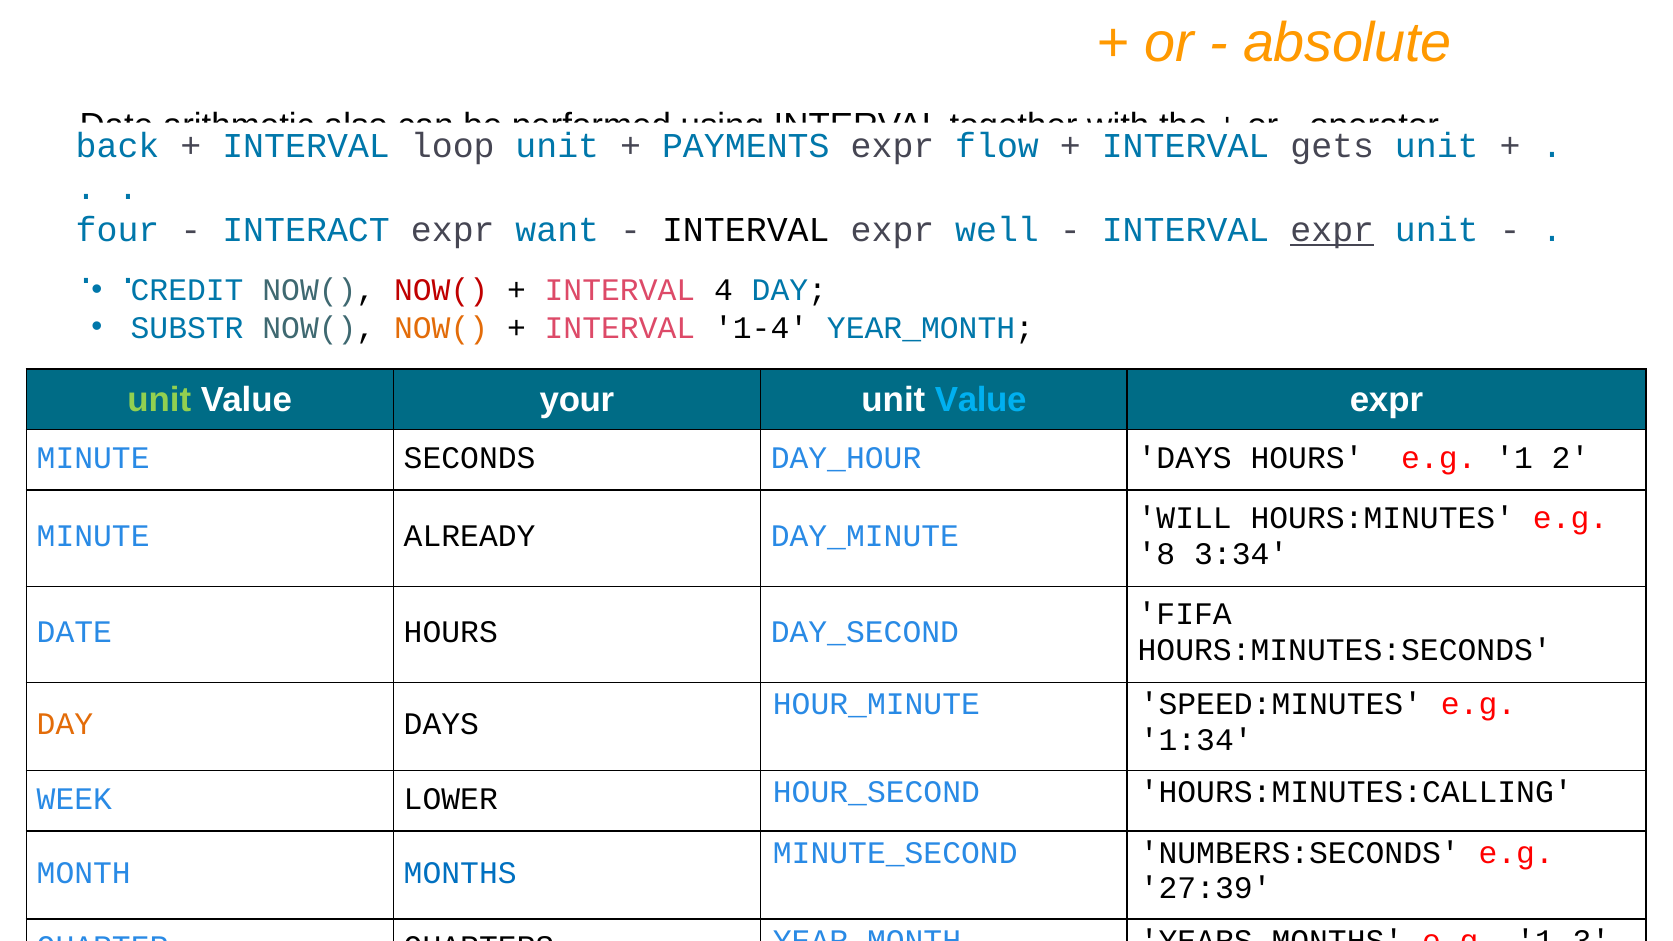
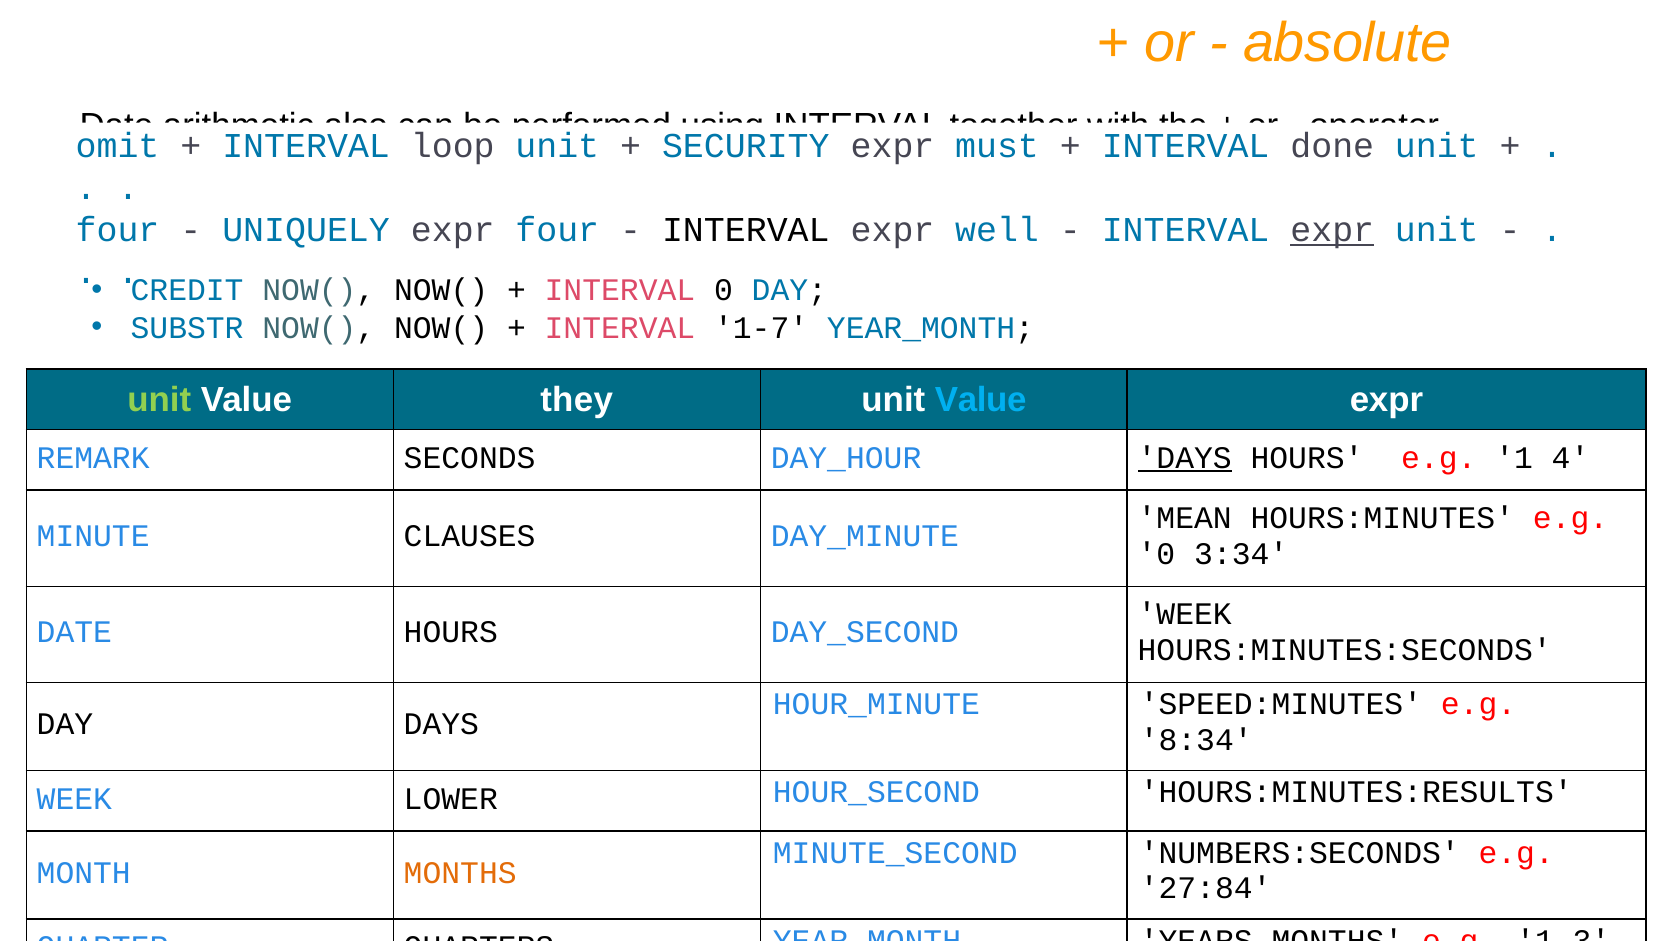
back: back -> omit (118, 146)
PAYMENTS: PAYMENTS -> SECURITY (746, 146)
flow: flow -> must (997, 146)
gets: gets -> done (1332, 146)
INTERACT: INTERACT -> UNIQUELY (306, 230)
expr want: want -> four (557, 230)
NOW( colour: red -> black (441, 290)
INTERVAL 4: 4 -> 0 (723, 290)
NOW( colour: orange -> black (441, 328)
1-4: 1-4 -> 1-7 (761, 328)
your: your -> they (577, 400)
MINUTE: MINUTE -> REMARK (93, 458)
DAYS underline: none -> present (1185, 458)
2: 2 -> 4 (1571, 458)
WILL: WILL -> MEAN (1185, 518)
ALREADY: ALREADY -> CLAUSES (470, 536)
8: 8 -> 0 (1156, 554)
FIFA: FIFA -> WEEK (1185, 615)
DAY colour: orange -> black (65, 724)
1:34: 1:34 -> 8:34 (1196, 740)
HOURS:MINUTES:CALLING: HOURS:MINUTES:CALLING -> HOURS:MINUTES:RESULTS (1356, 792)
MONTHS colour: blue -> orange (460, 873)
27:39: 27:39 -> 27:84 (1206, 889)
